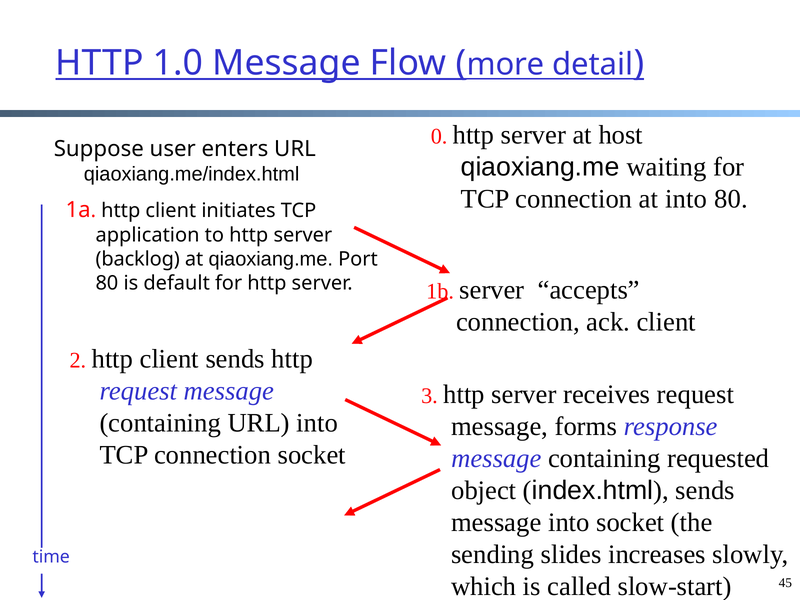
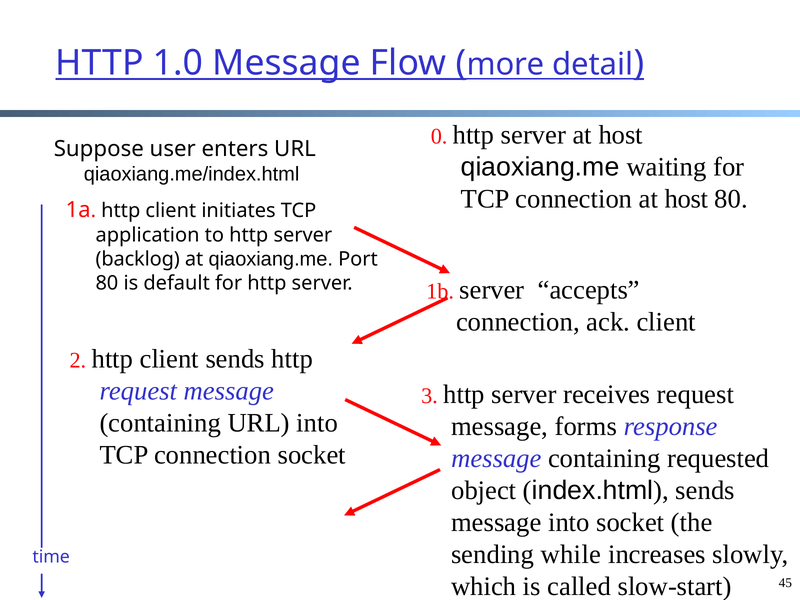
connection at into: into -> host (686, 199)
slides: slides -> while (571, 554)
